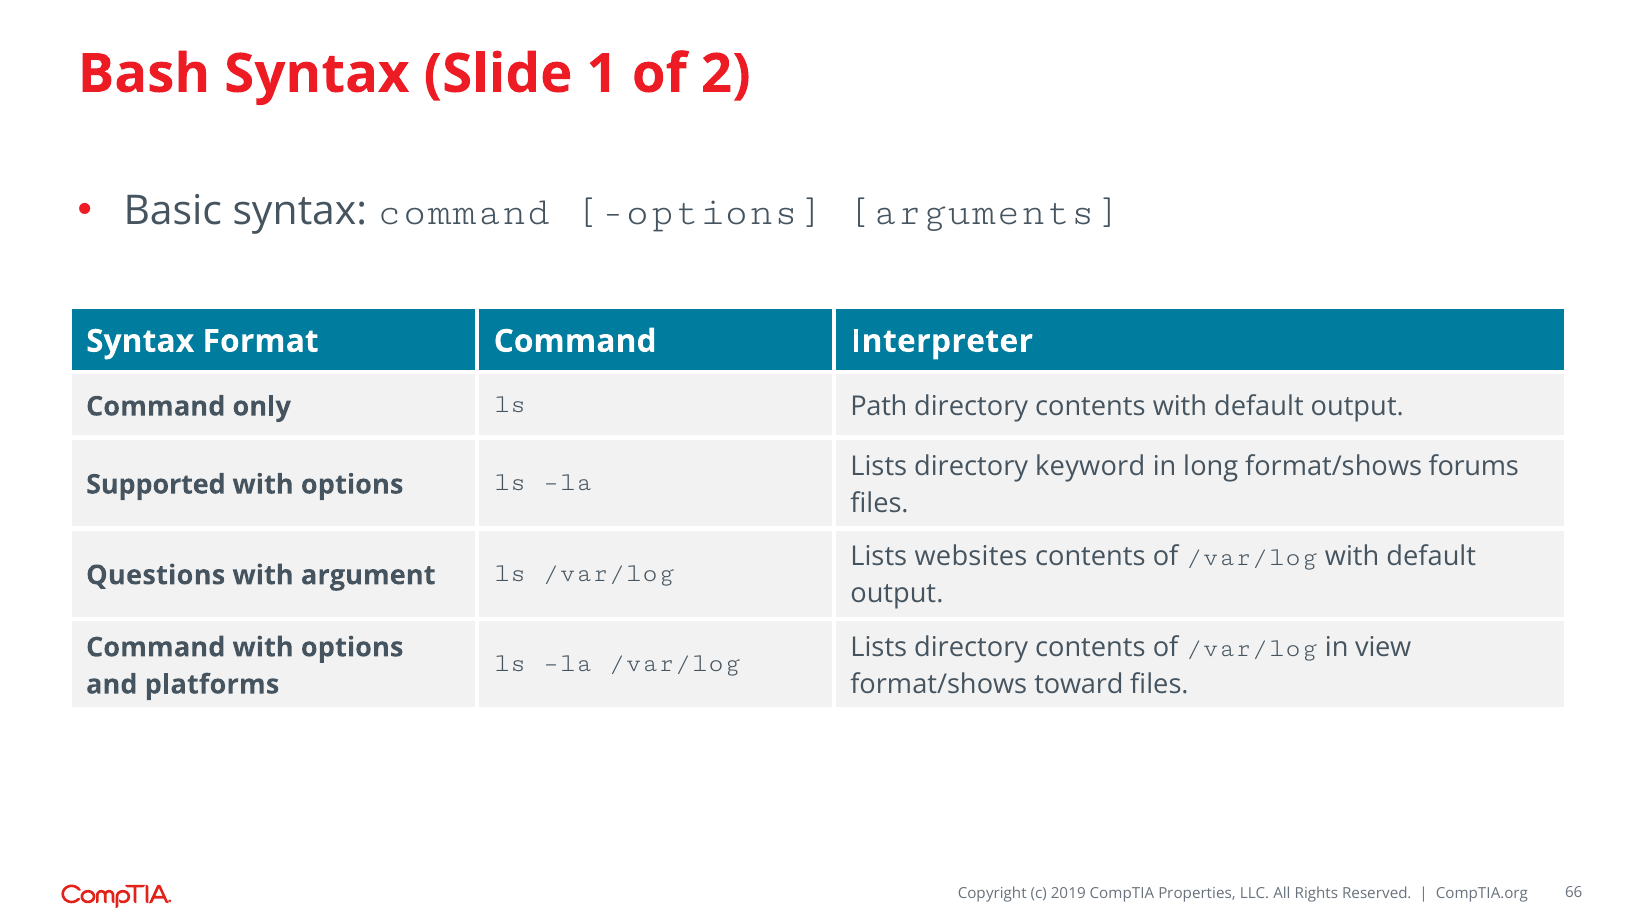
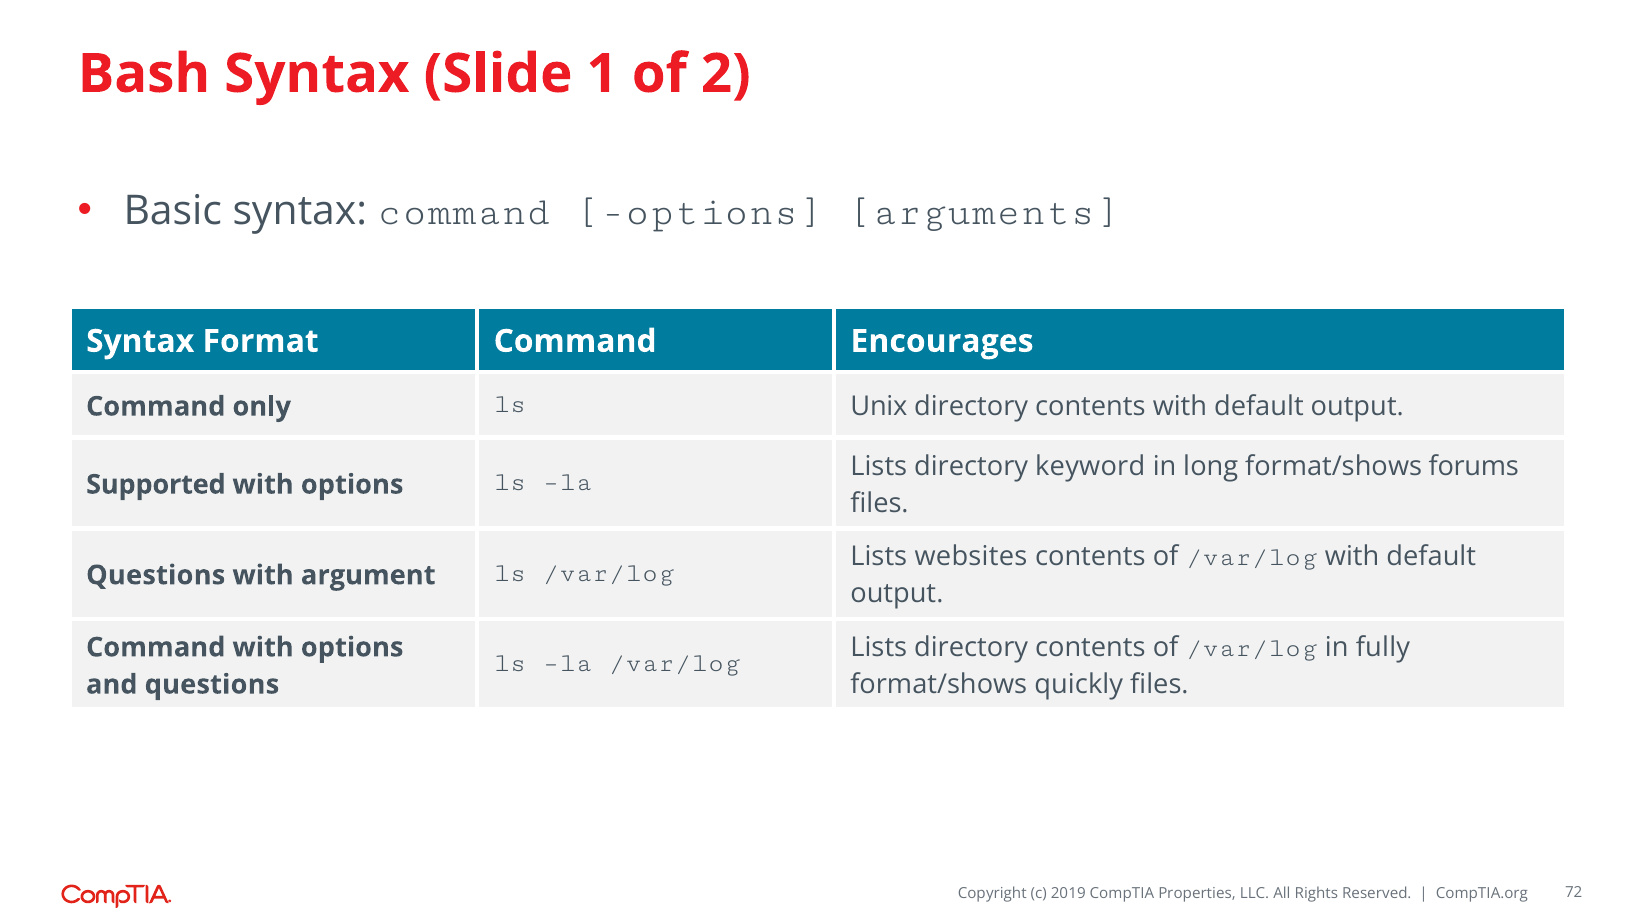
Interpreter: Interpreter -> Encourages (942, 341)
Path: Path -> Unix (879, 406)
view: view -> fully (1383, 647)
and platforms: platforms -> questions (212, 684)
toward: toward -> quickly (1079, 684)
66: 66 -> 72 (1574, 892)
